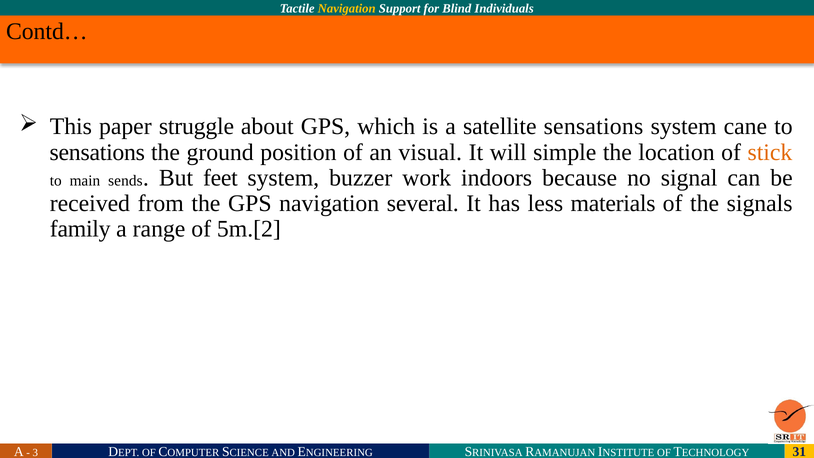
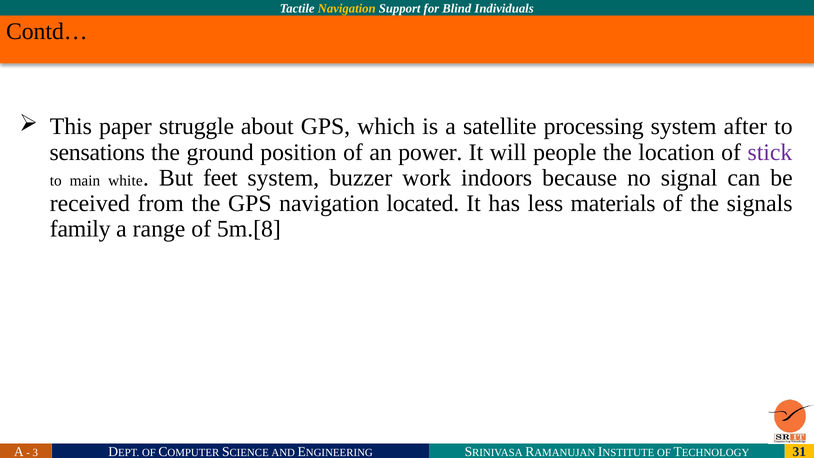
satellite sensations: sensations -> processing (594, 127)
cane: cane -> after (745, 127)
visual: visual -> power (430, 152)
simple: simple -> people (565, 152)
stick colour: orange -> purple (770, 152)
sends: sends -> white (125, 181)
several: several -> located (423, 203)
5m.[2: 5m.[2 -> 5m.[8 (249, 229)
